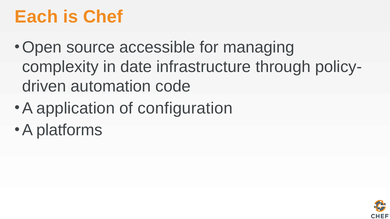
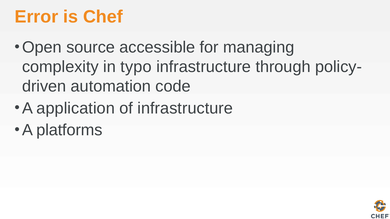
Each: Each -> Error (36, 17)
date: date -> typo (136, 67)
of configuration: configuration -> infrastructure (185, 108)
